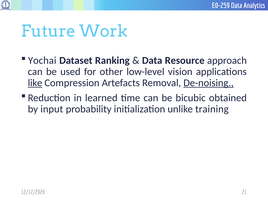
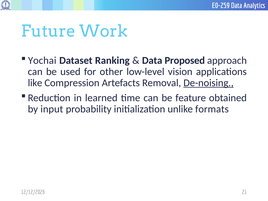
Resource: Resource -> Proposed (185, 60)
like underline: present -> none (35, 83)
bicubic: bicubic -> feature (191, 98)
training: training -> formats (212, 109)
